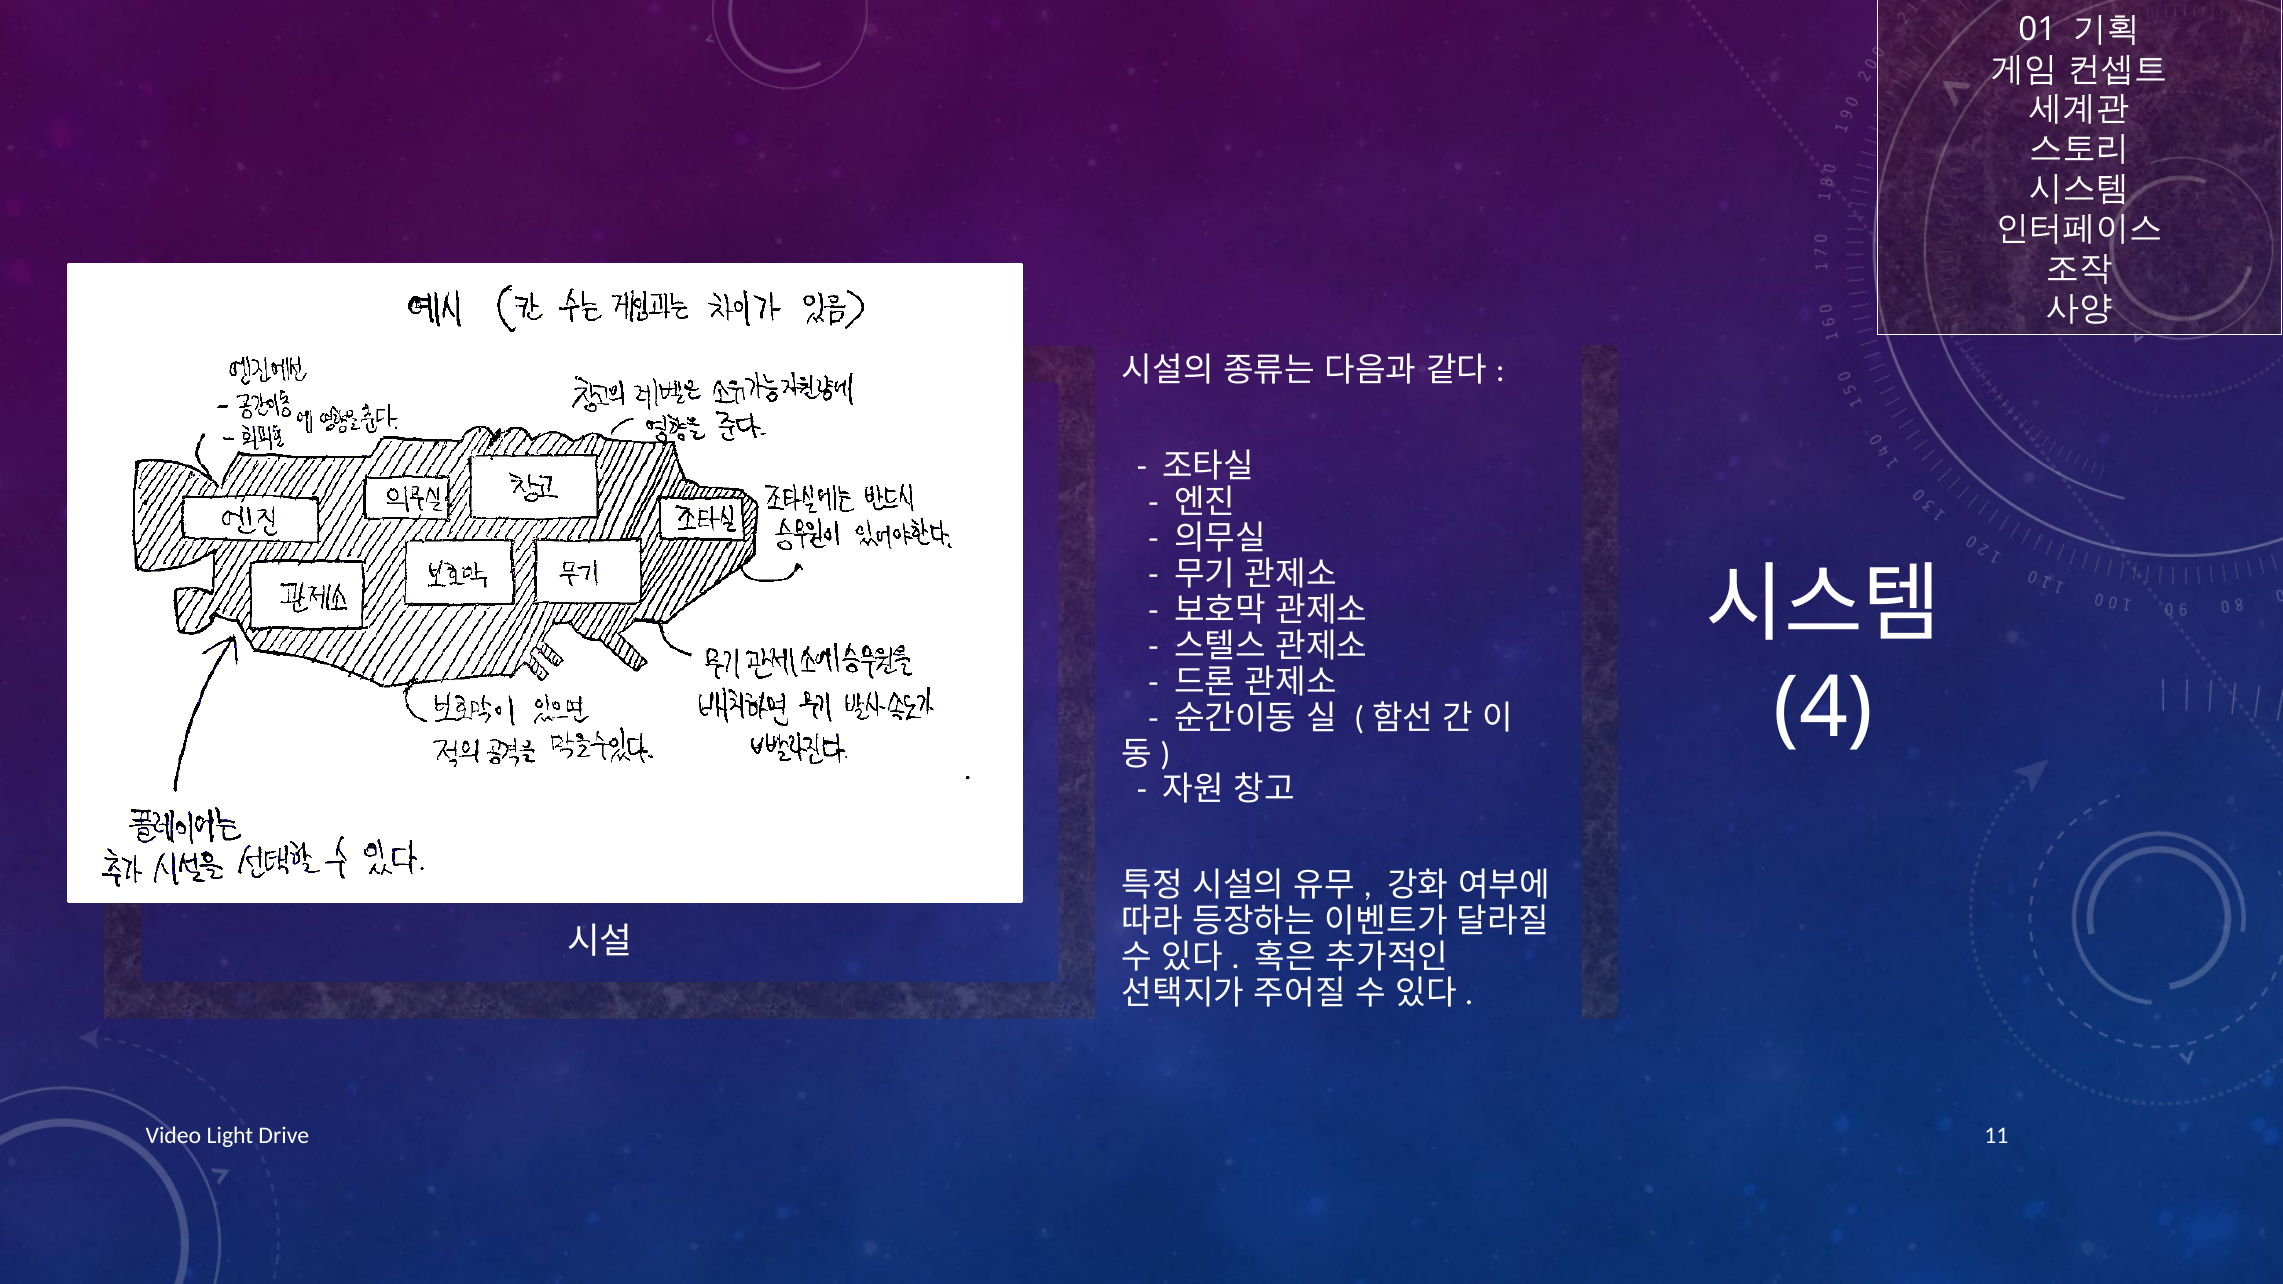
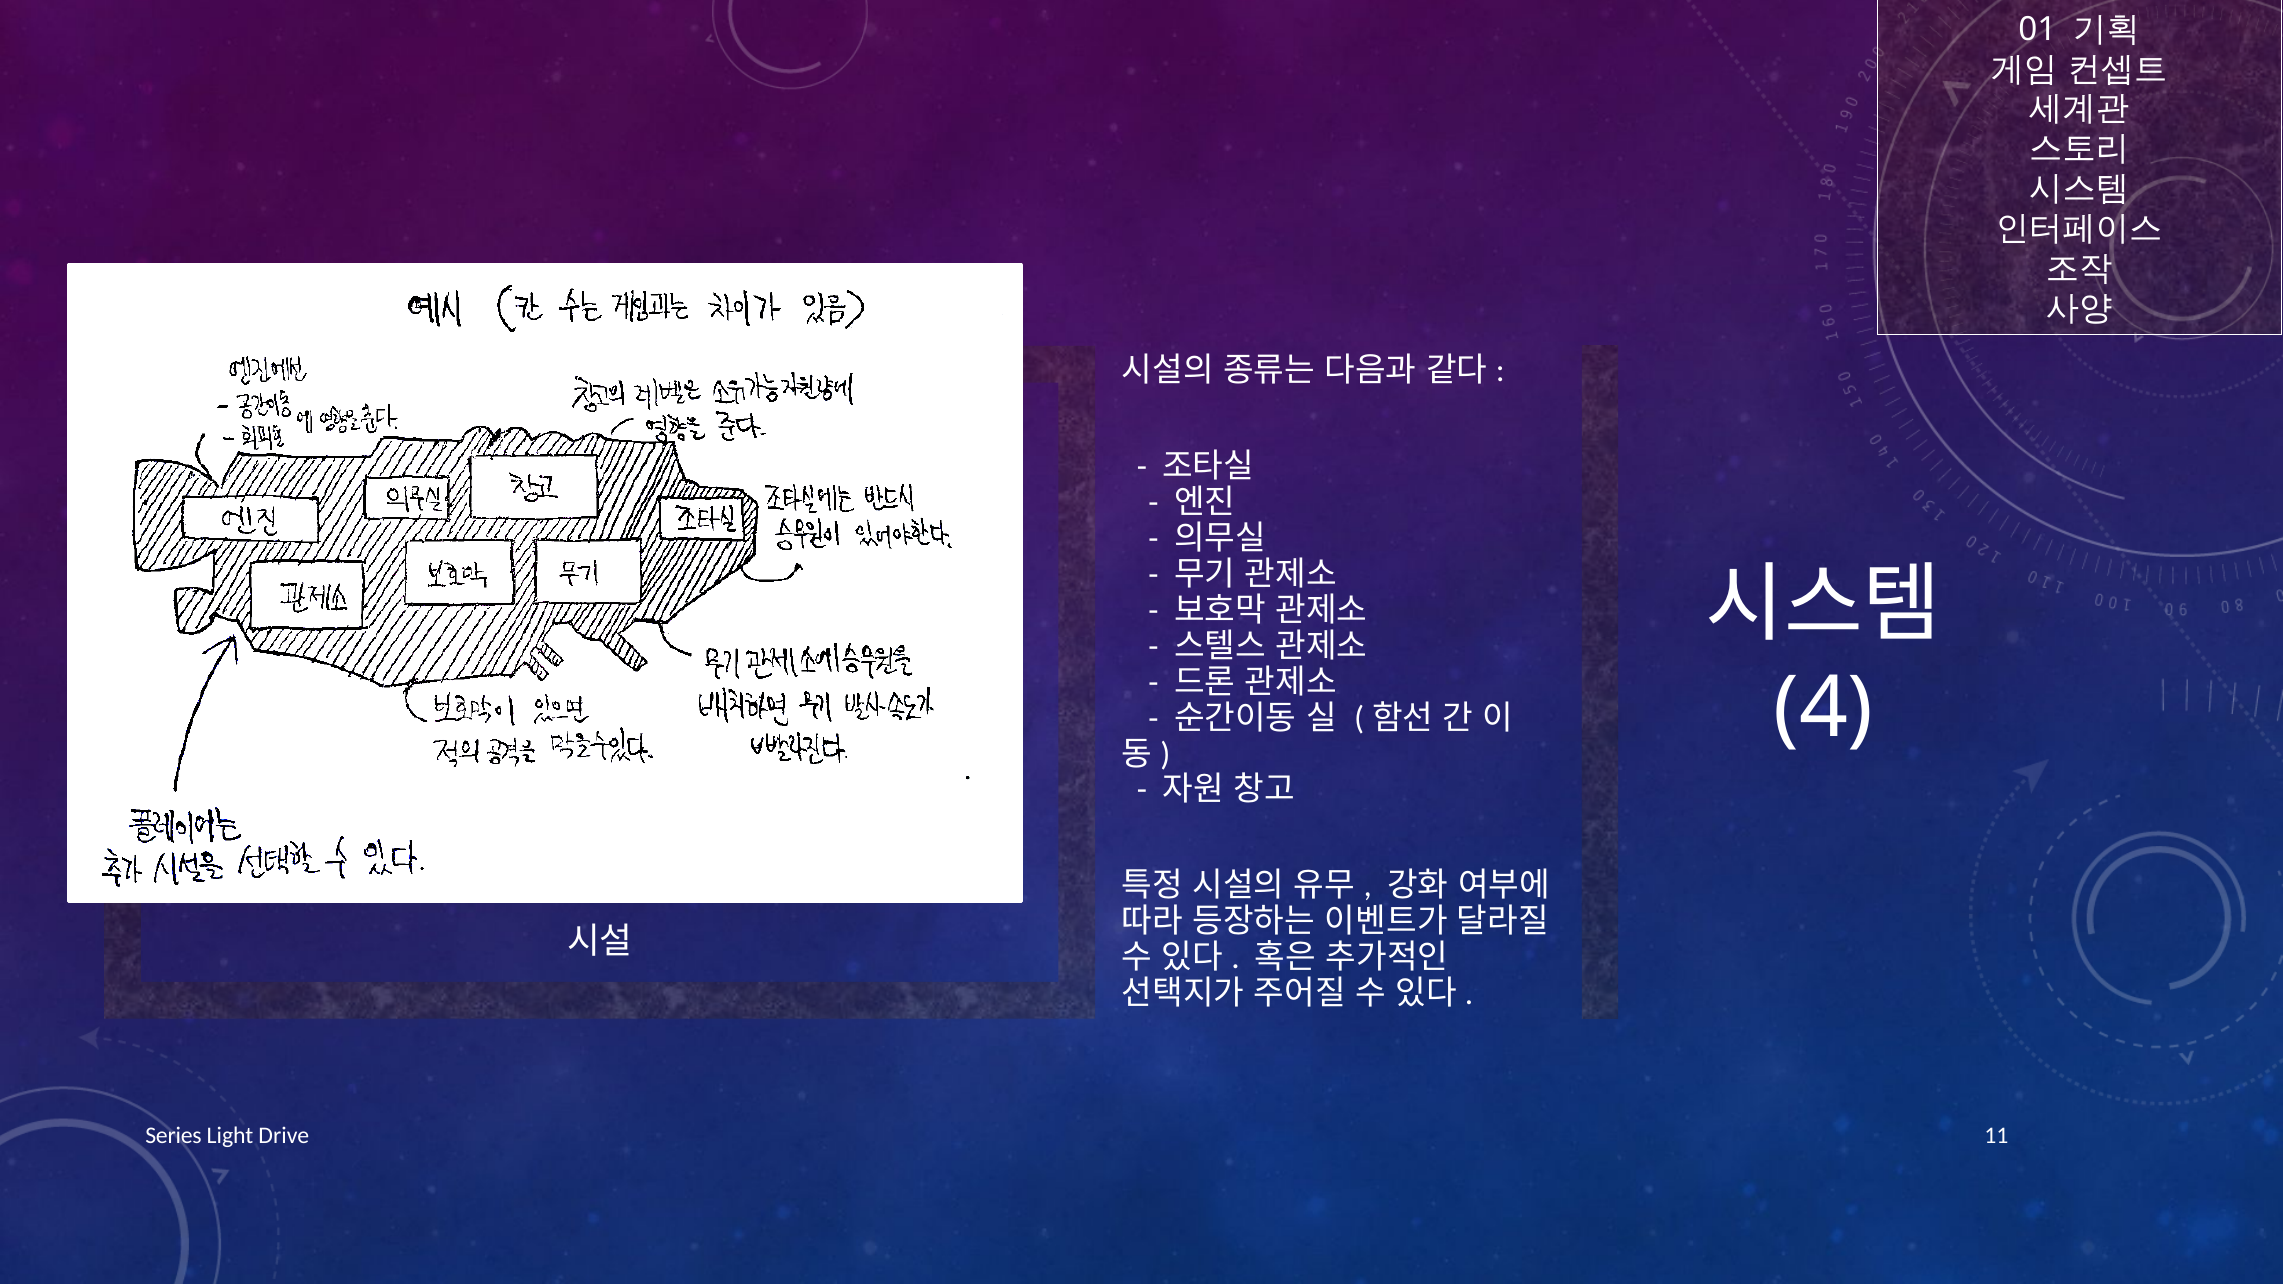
Video: Video -> Series (173, 1136)
